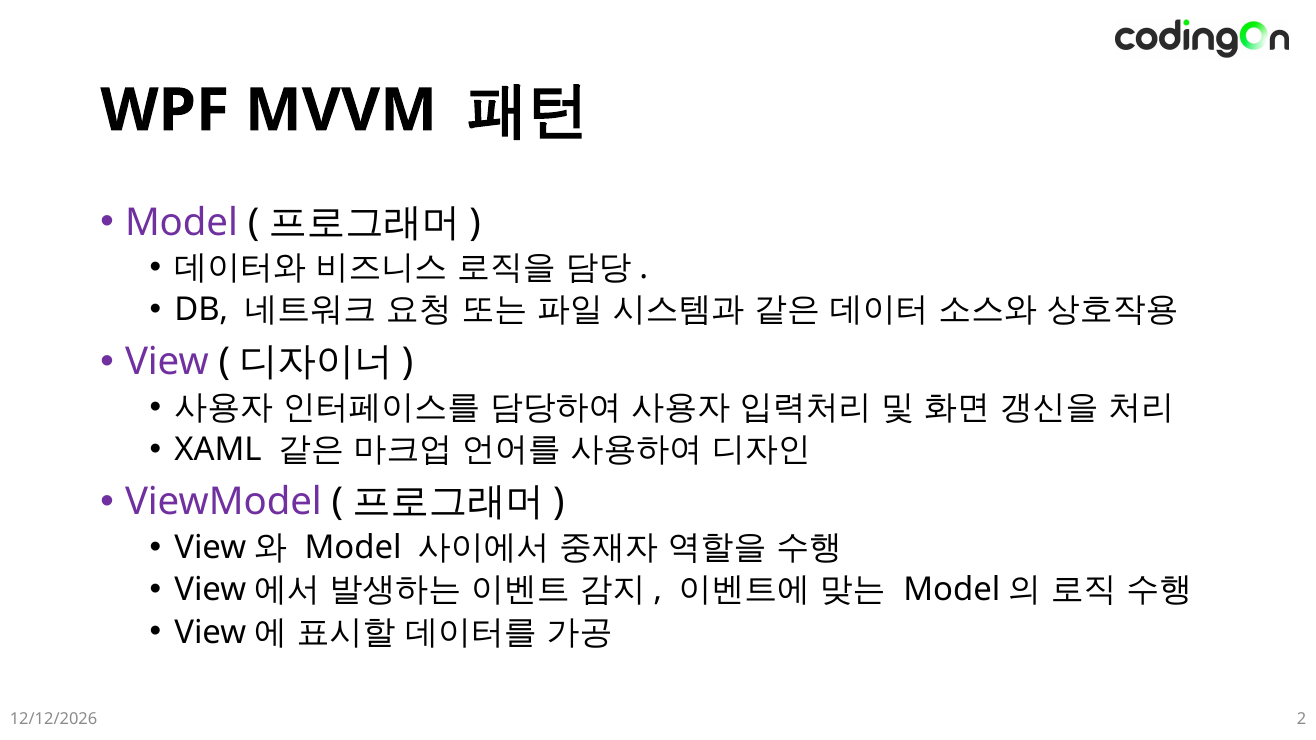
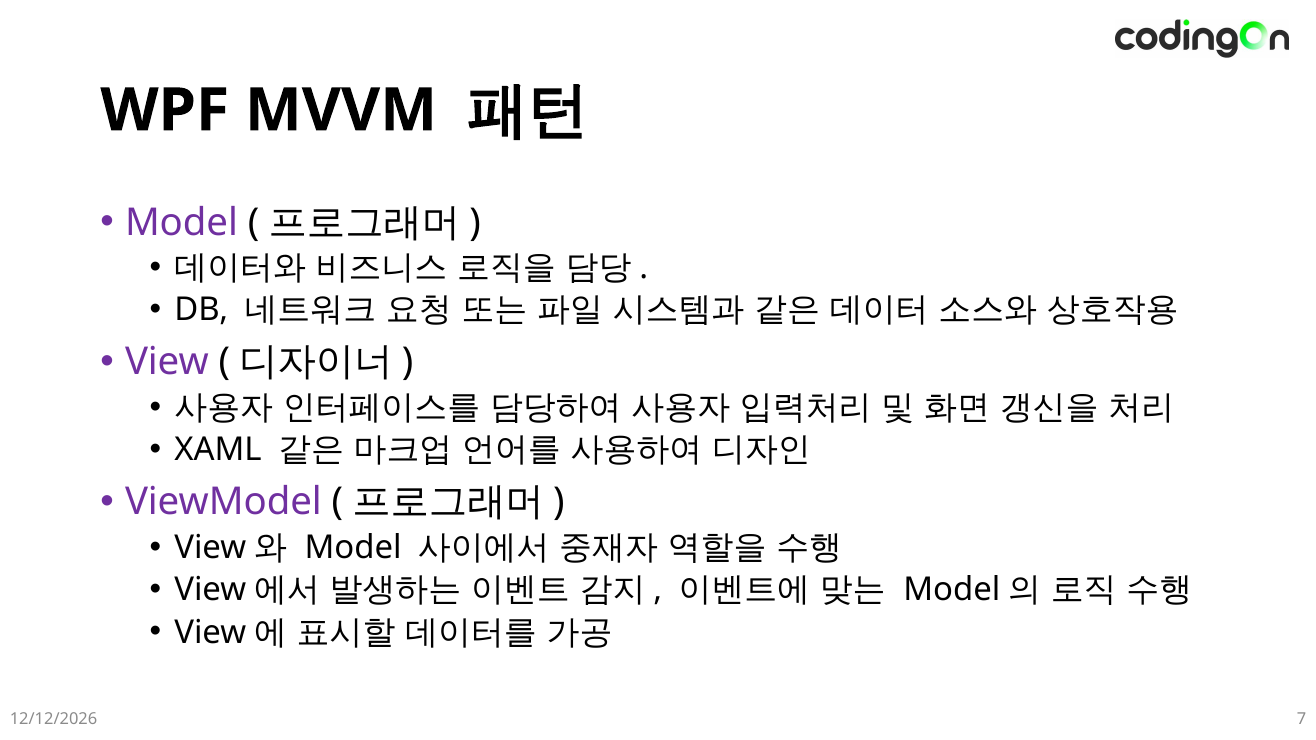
2: 2 -> 7 (1301, 719)
